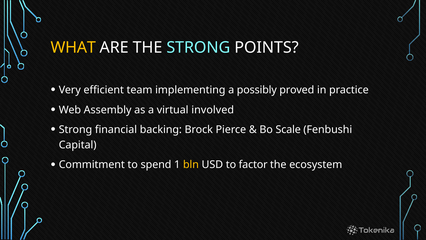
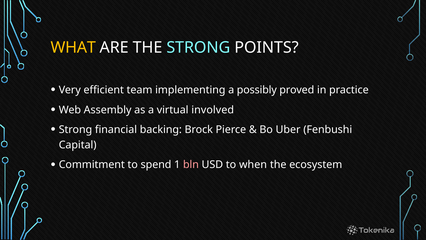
Scale: Scale -> Uber (288, 129)
bln colour: yellow -> pink (191, 165)
factor: factor -> when (253, 165)
